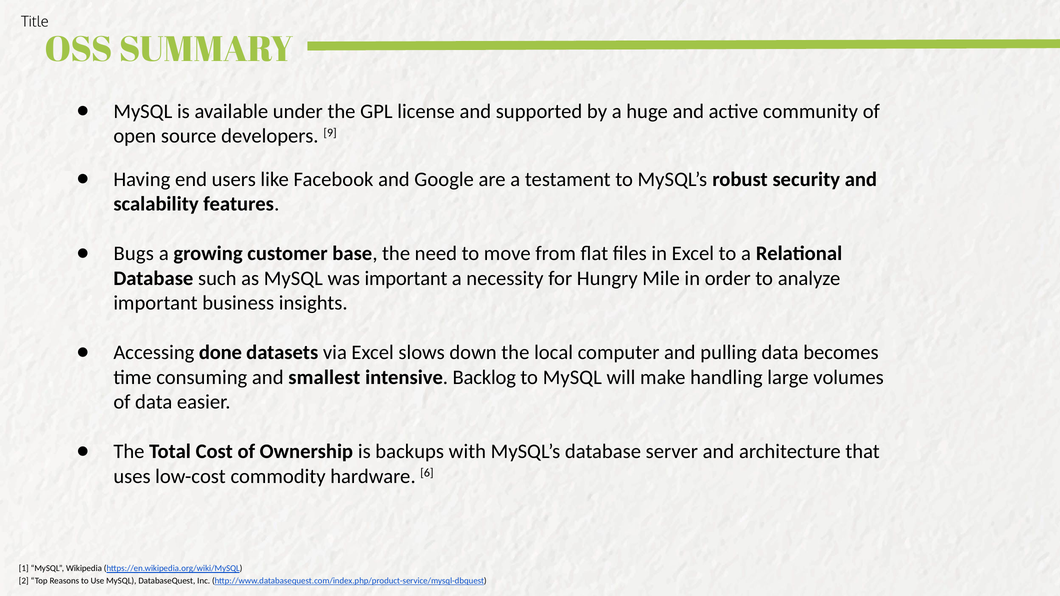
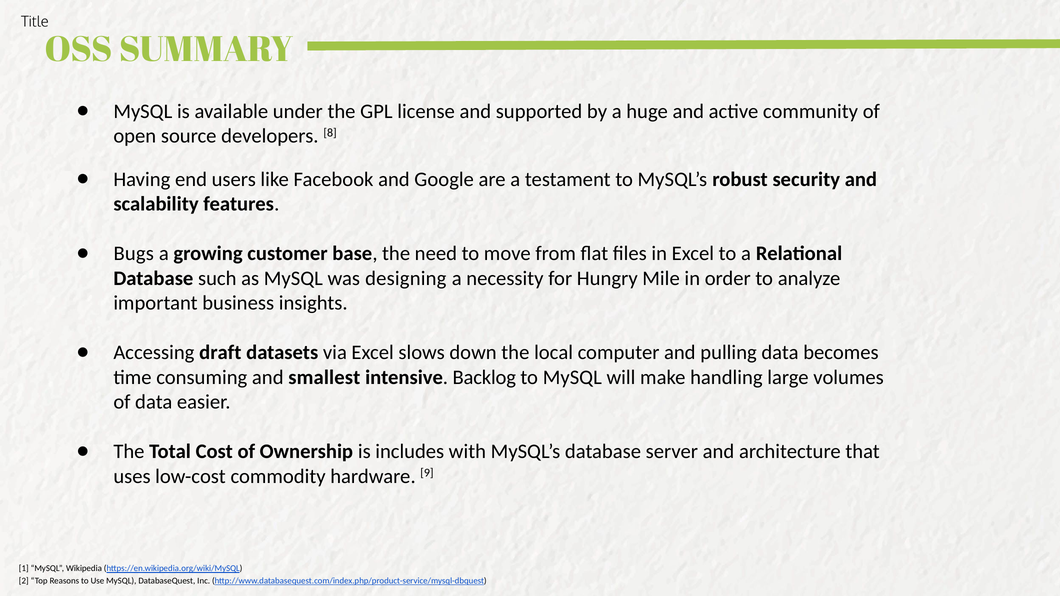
9: 9 -> 8 (330, 133)
was important: important -> designing (406, 279)
done: done -> draft (220, 353)
backups: backups -> includes (410, 452)
6: 6 -> 9 (427, 473)
